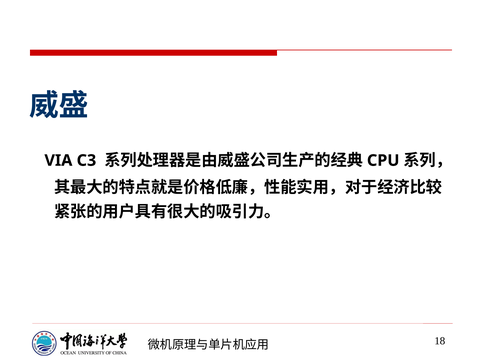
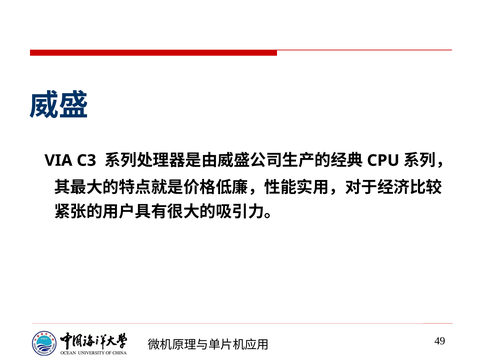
18: 18 -> 49 (440, 341)
